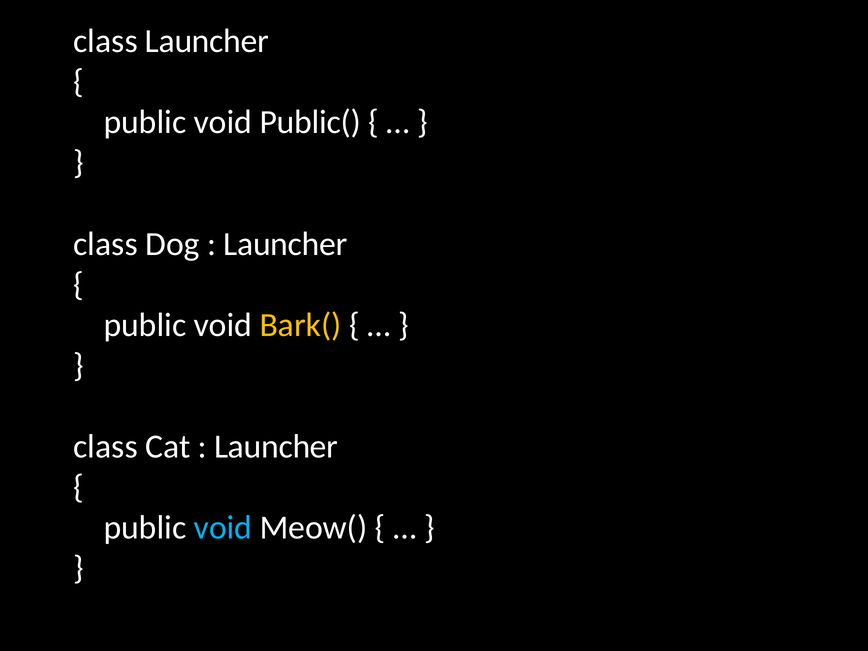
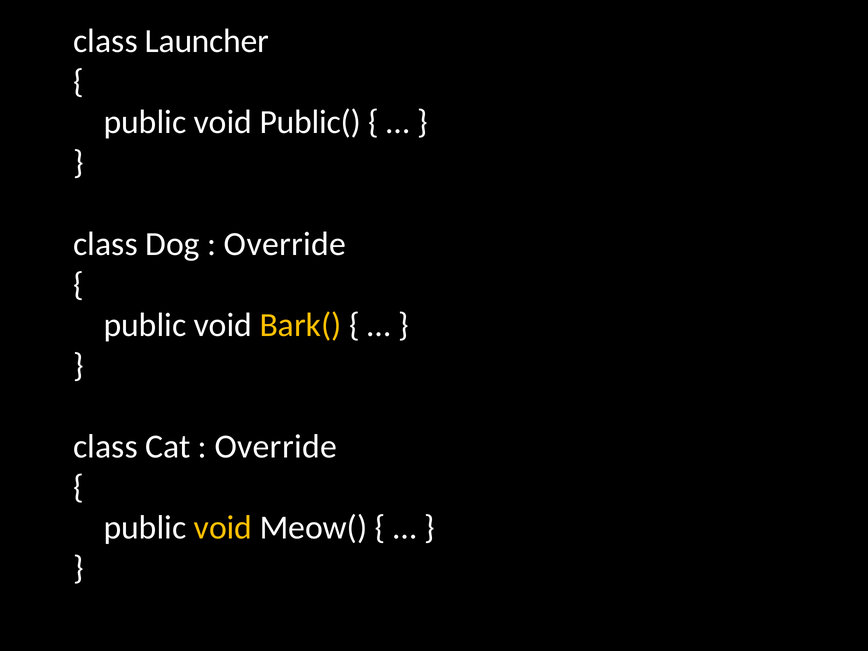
Launcher: Launcher -> Override (285, 244)
Launcher: Launcher -> Override (276, 447)
void colour: light blue -> yellow (223, 528)
